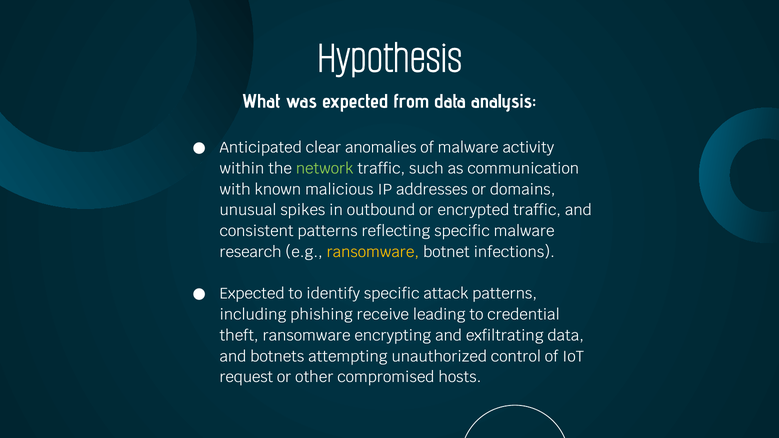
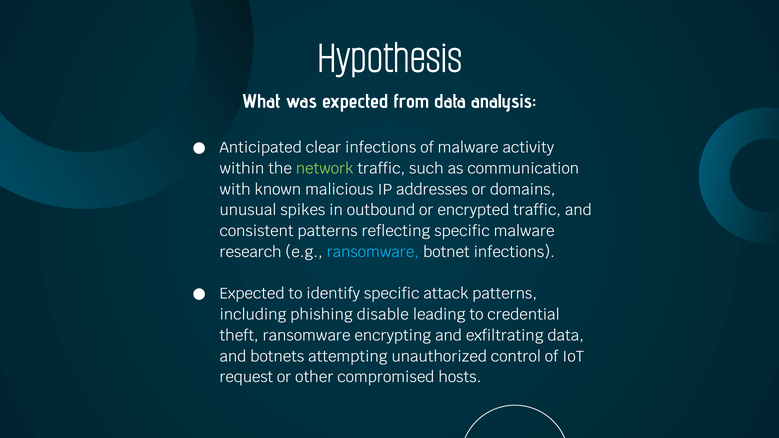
clear anomalies: anomalies -> infections (381, 148)
ransomware colour: yellow -> light blue (373, 252)
receive: receive -> disable (383, 315)
